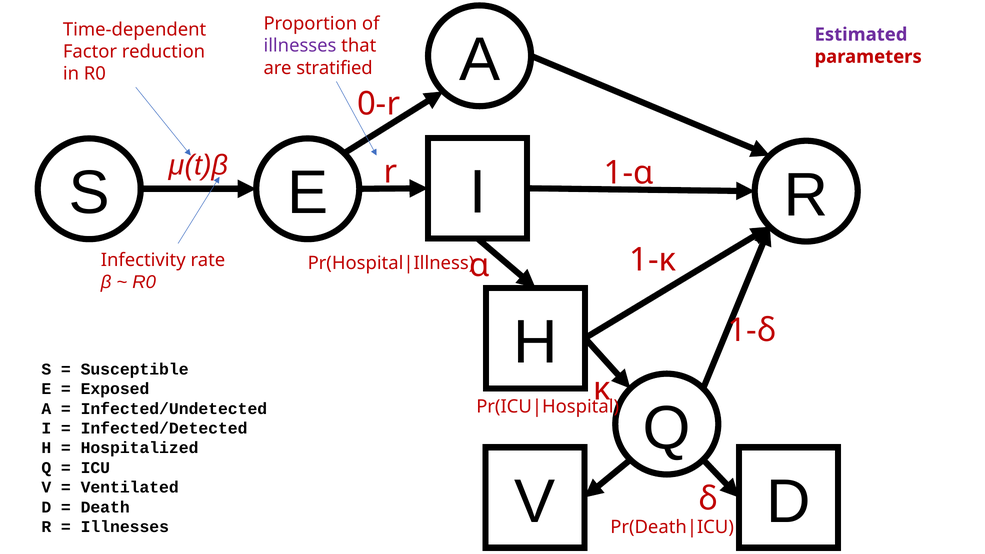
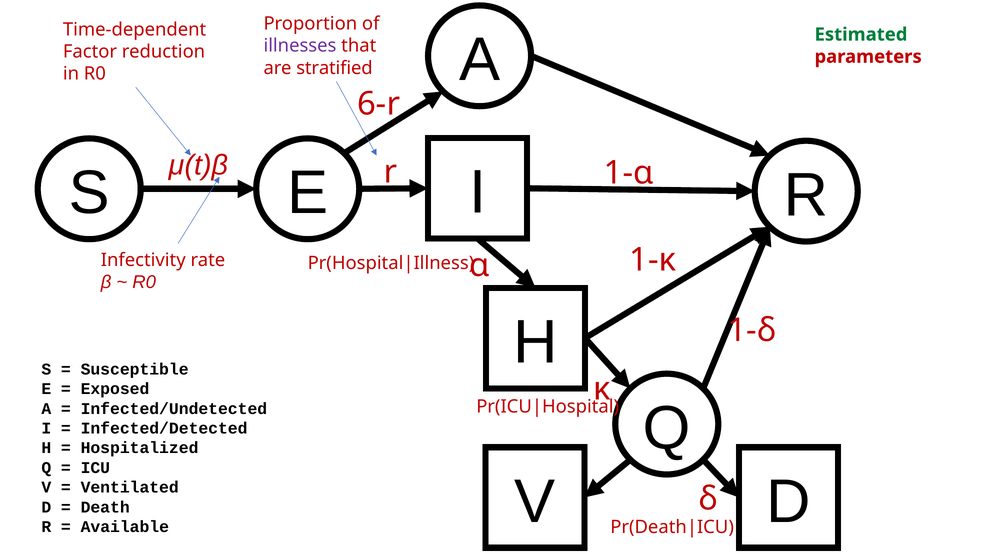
Estimated colour: purple -> green (861, 35)
0-r: 0-r -> 6-r (379, 104)
Illnesses: Illnesses -> Available (125, 527)
